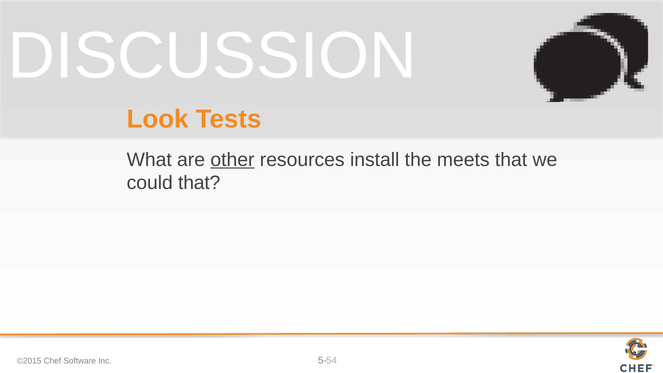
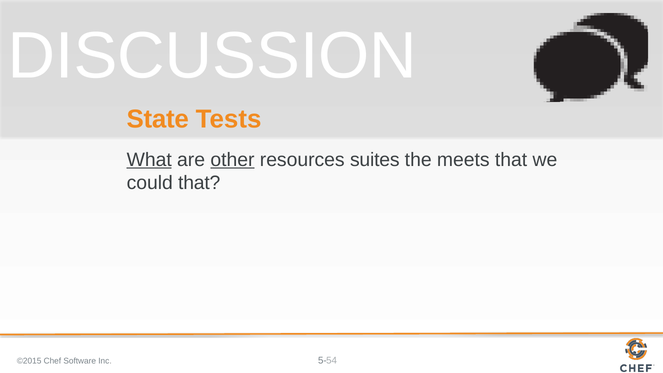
Look: Look -> State (158, 119)
What underline: none -> present (149, 160)
install: install -> suites (375, 160)
